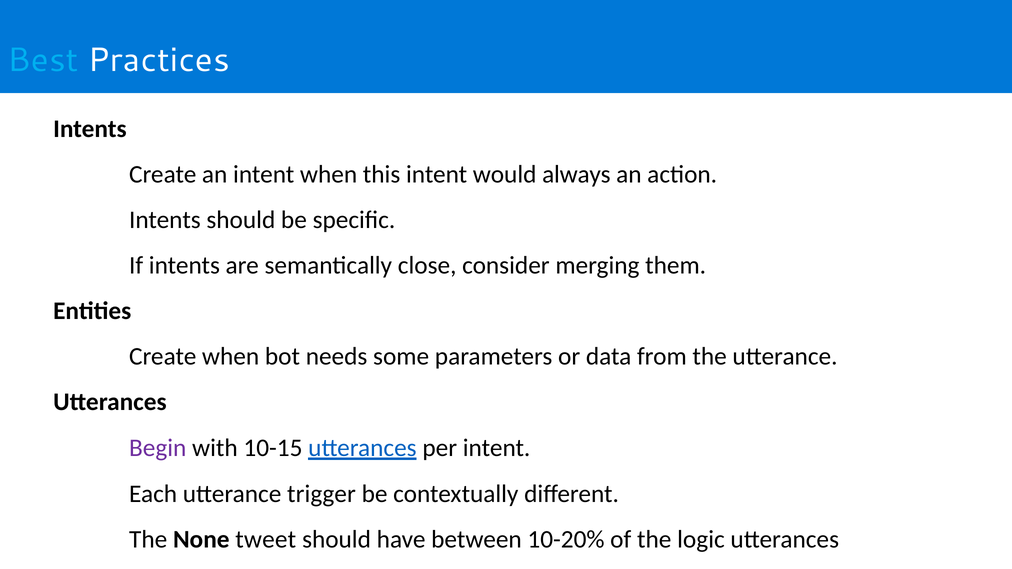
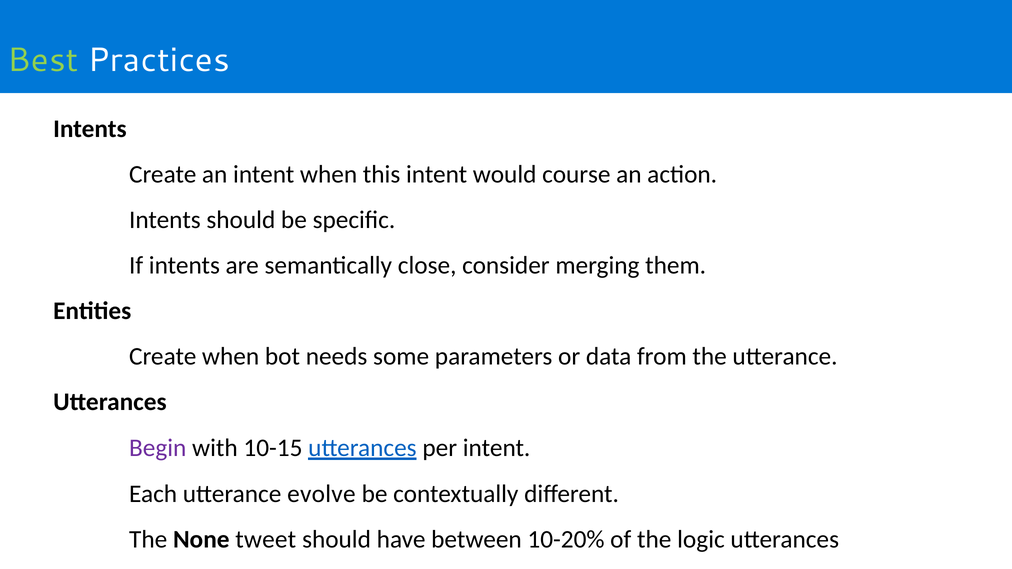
Best colour: light blue -> light green (43, 60)
always: always -> course (576, 175)
trigger: trigger -> evolve (321, 494)
